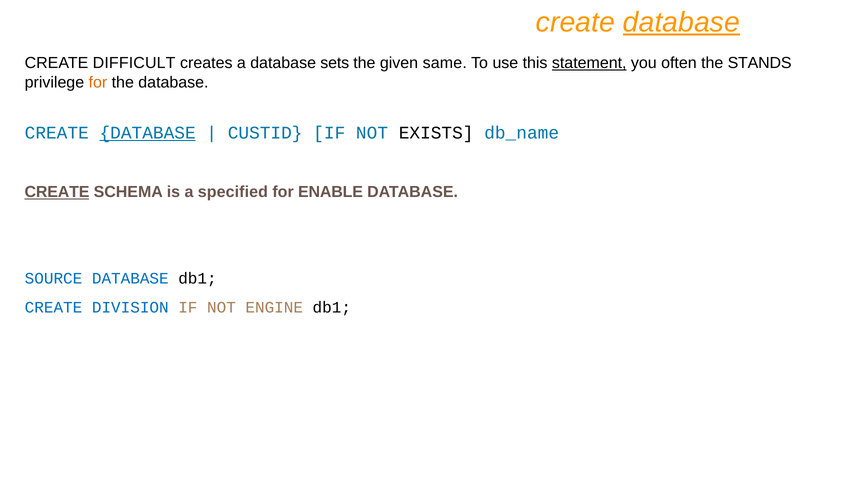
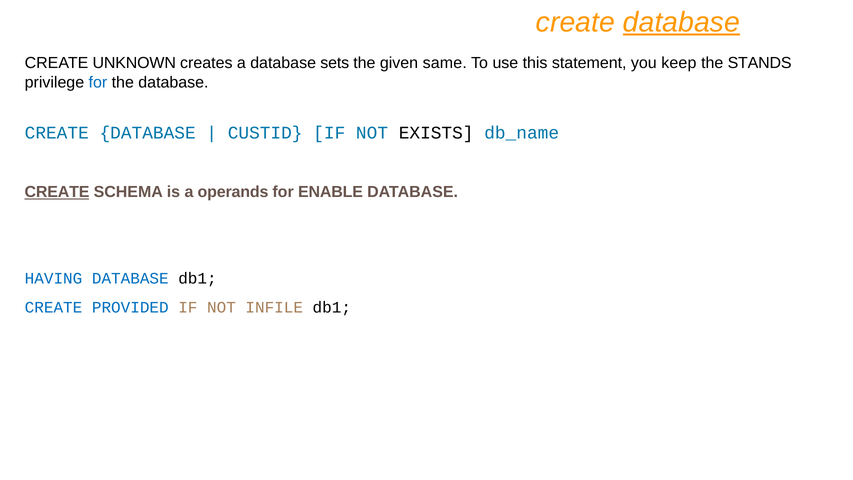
DIFFICULT: DIFFICULT -> UNKNOWN (134, 63)
statement underline: present -> none (589, 63)
often: often -> keep (679, 63)
for colour: orange -> blue (98, 82)
DATABASE underline: present -> none (148, 133)
specified: specified -> operands (233, 192)
SOURCE: SOURCE -> HAVING (54, 278)
DIVISION: DIVISION -> PROVIDED (130, 307)
ENGINE: ENGINE -> INFILE (274, 307)
